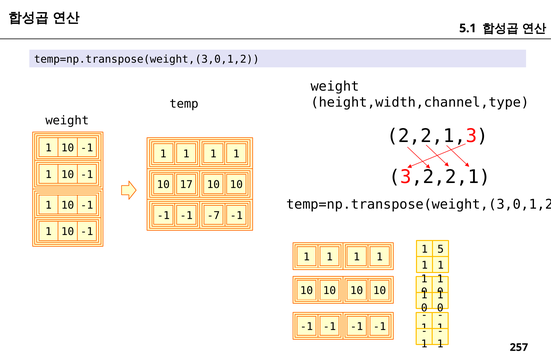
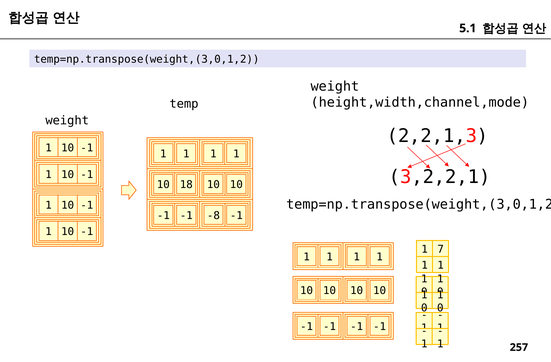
height,width,channel,type: height,width,channel,type -> height,width,channel,mode (420, 103)
17: 17 -> 18 (186, 185)
-7: -7 -> -8 (213, 216)
5: 5 -> 7 (441, 249)
